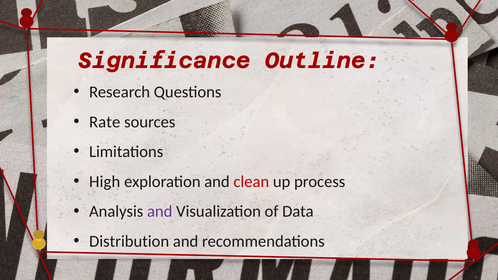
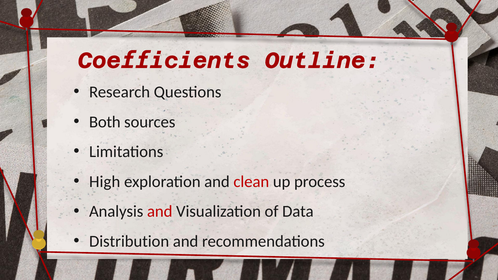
Significance: Significance -> Coefficients (164, 61)
Rate: Rate -> Both (105, 122)
and colour: purple -> red (160, 212)
